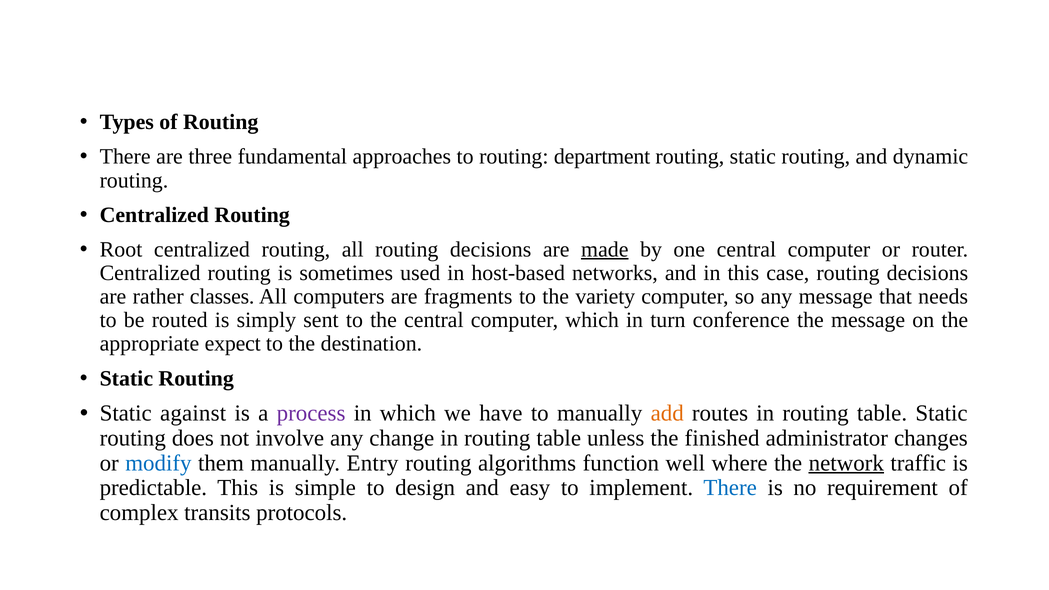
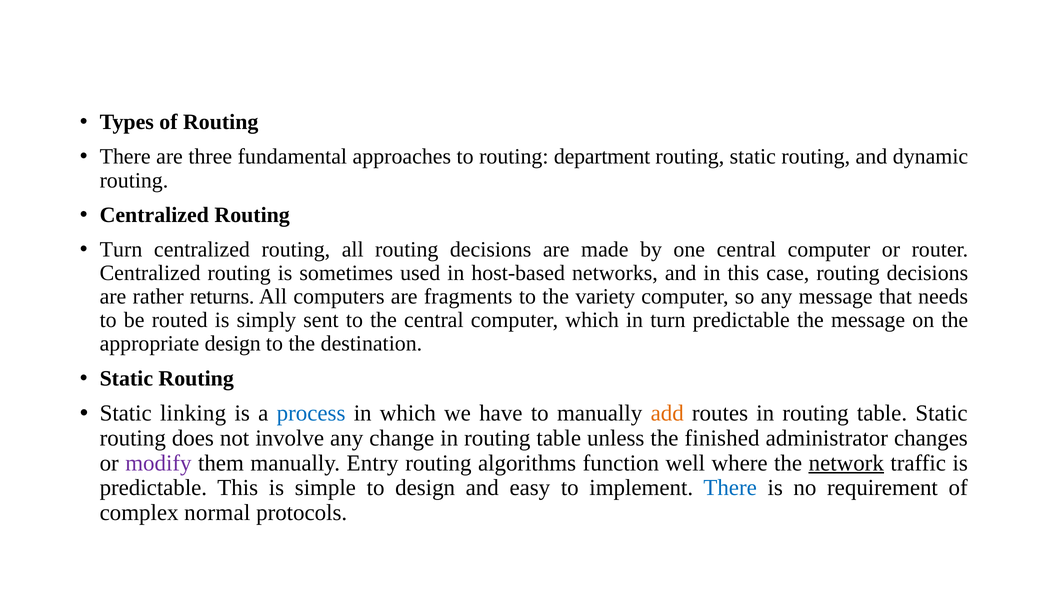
Root: Root -> Turn (121, 249)
made underline: present -> none (605, 249)
classes: classes -> returns (222, 297)
turn conference: conference -> predictable (741, 320)
appropriate expect: expect -> design (233, 344)
against: against -> linking (193, 413)
process colour: purple -> blue (311, 413)
modify colour: blue -> purple (158, 463)
transits: transits -> normal (217, 513)
